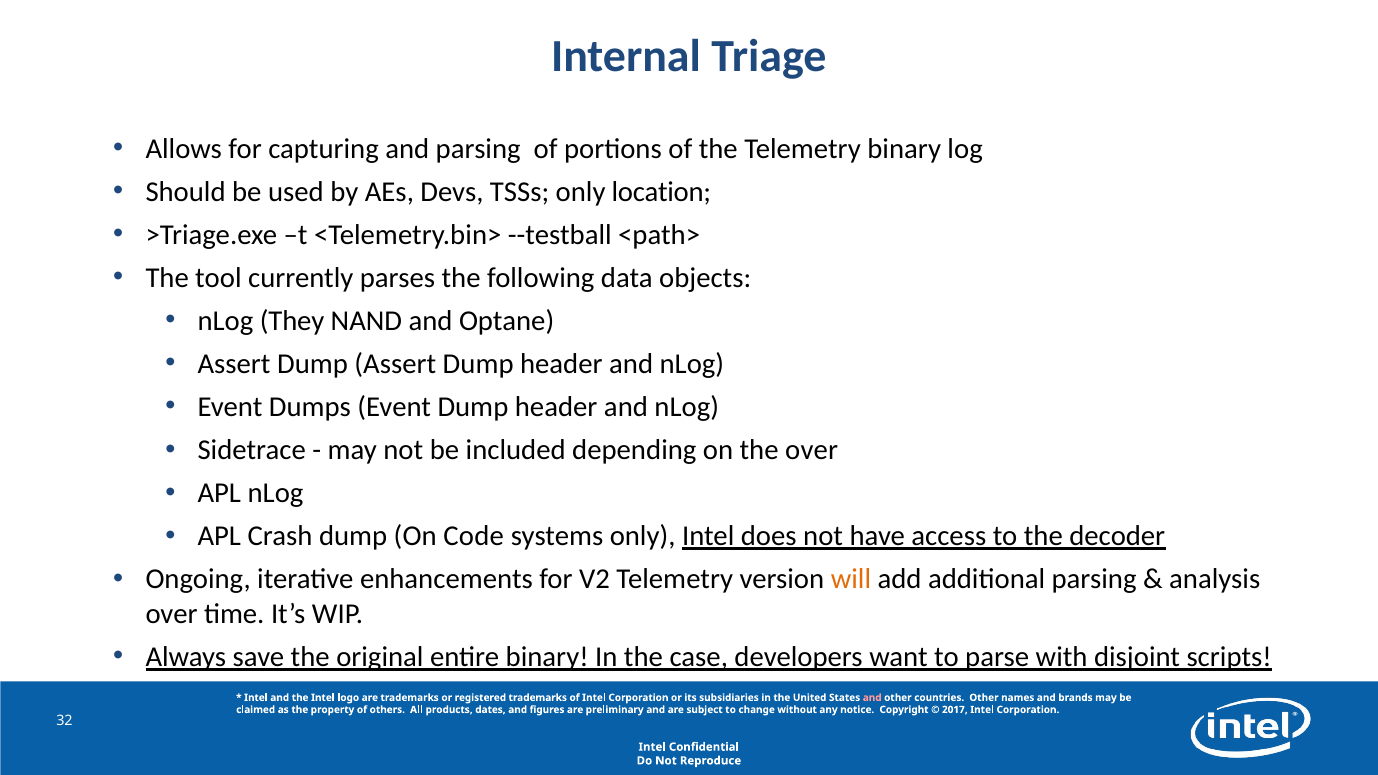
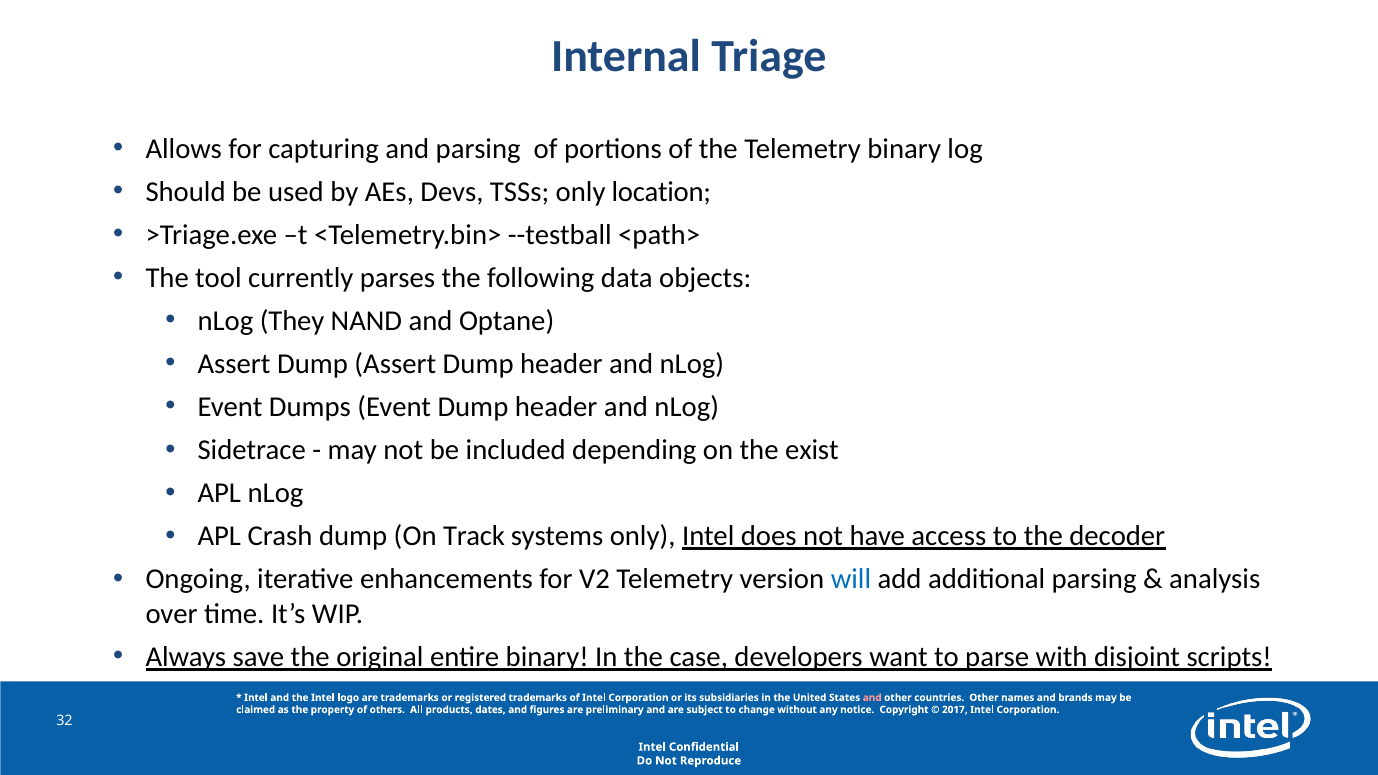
the over: over -> exist (812, 450)
Code: Code -> Track (474, 536)
will colour: orange -> blue (851, 580)
